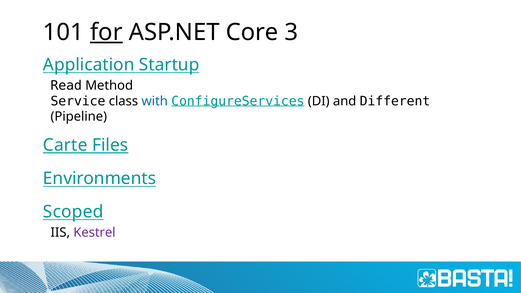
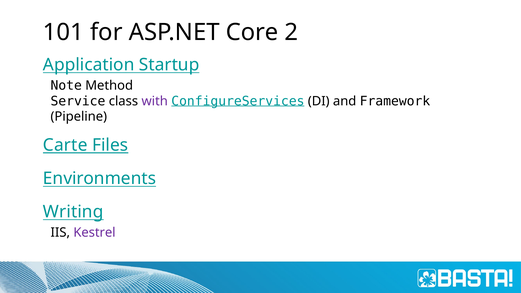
for underline: present -> none (106, 32)
3: 3 -> 2 (291, 32)
Read: Read -> Note (66, 85)
with colour: blue -> purple (155, 101)
Different: Different -> Framework (395, 101)
Scoped: Scoped -> Writing (73, 212)
